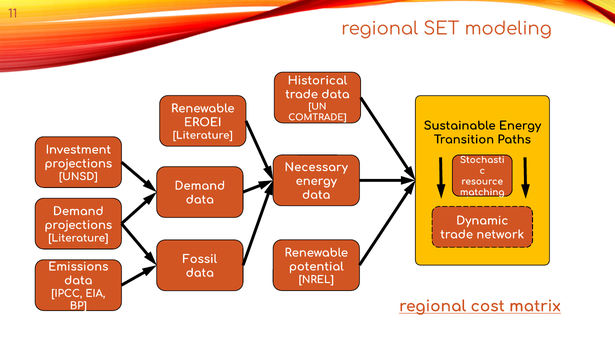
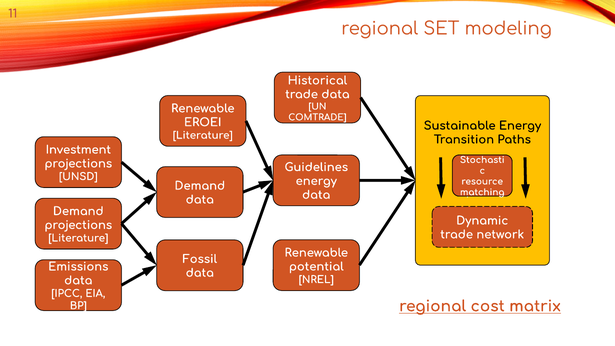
Necessary: Necessary -> Guidelines (316, 167)
